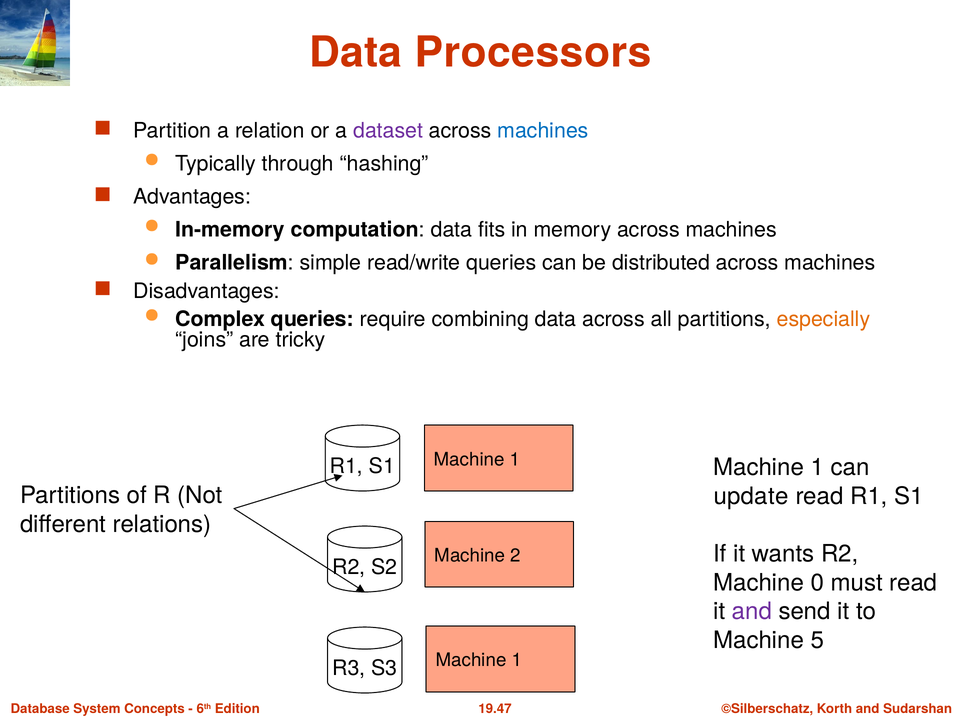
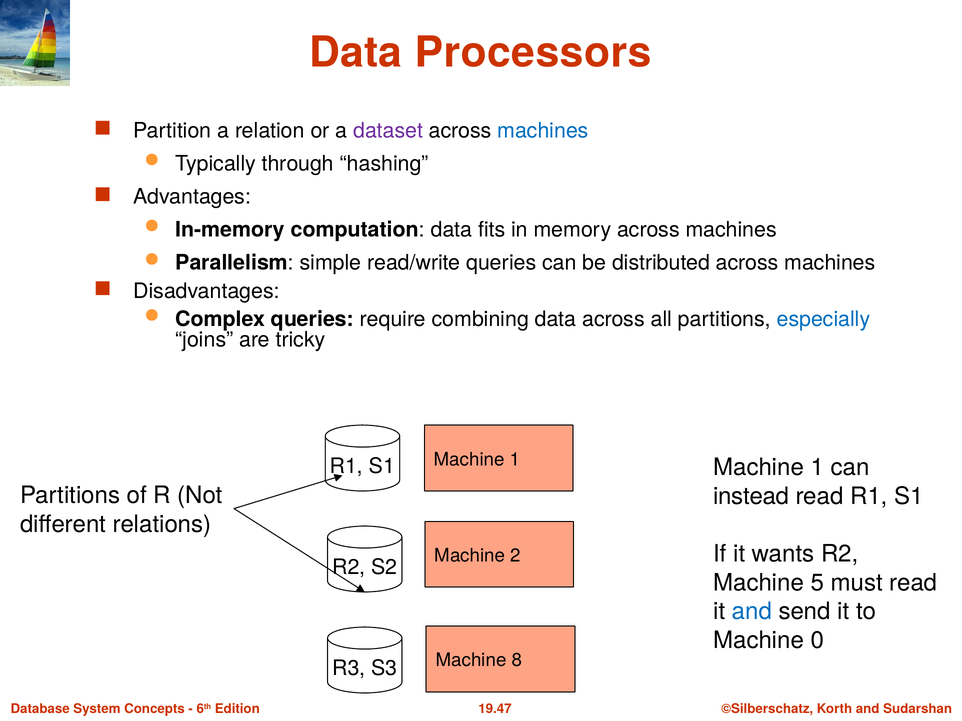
especially colour: orange -> blue (824, 319)
update: update -> instead (751, 496)
0: 0 -> 5 (817, 583)
and colour: purple -> blue (752, 612)
5: 5 -> 0 (817, 641)
1: 1 -> 8 (517, 661)
